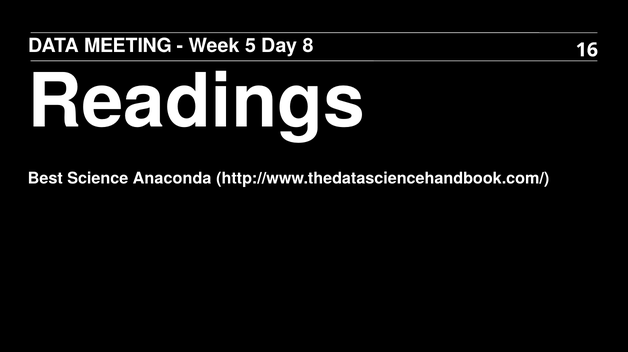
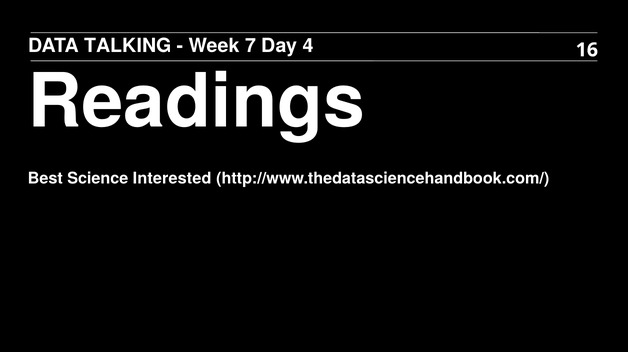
MEETING: MEETING -> TALKING (128, 46)
5: 5 -> 7 (251, 46)
8: 8 -> 4 (308, 46)
Anaconda: Anaconda -> Interested (172, 179)
